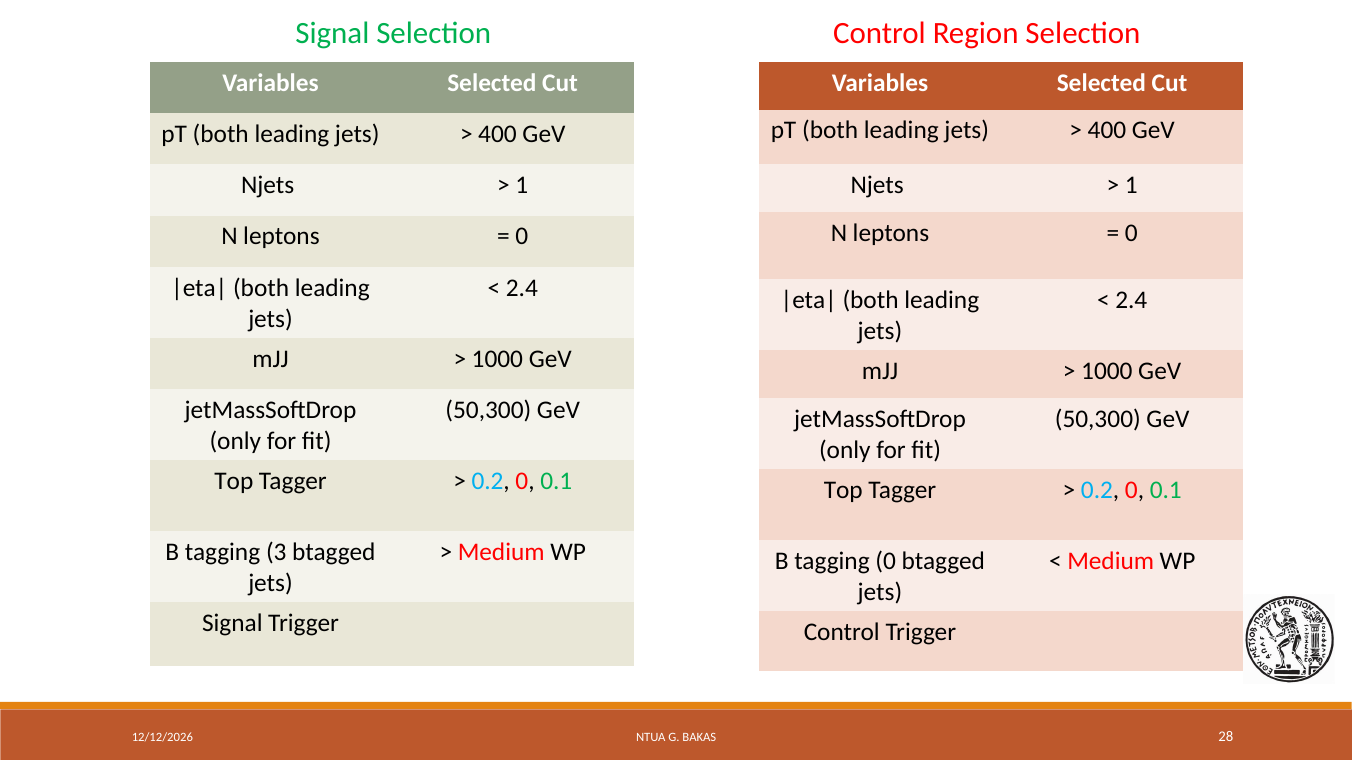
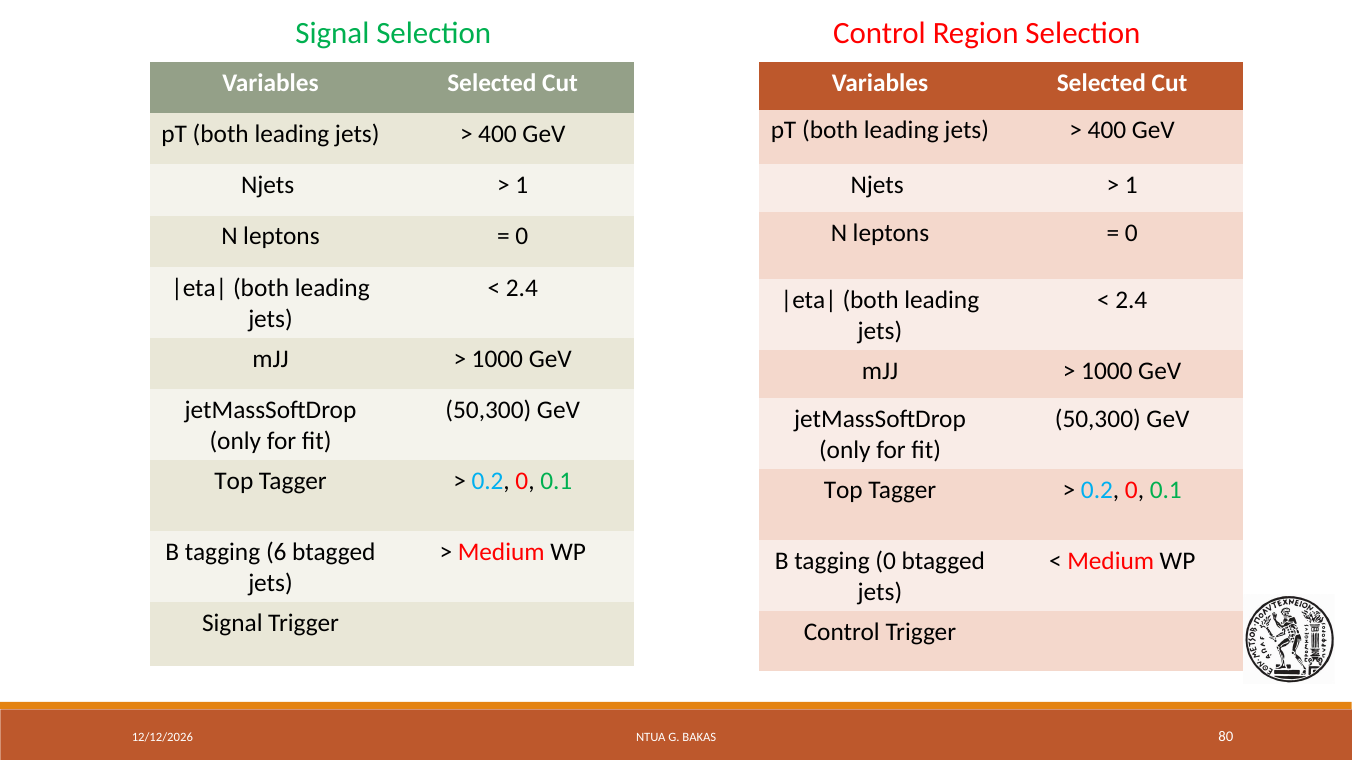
3: 3 -> 6 (276, 552)
28: 28 -> 80 (1226, 737)
